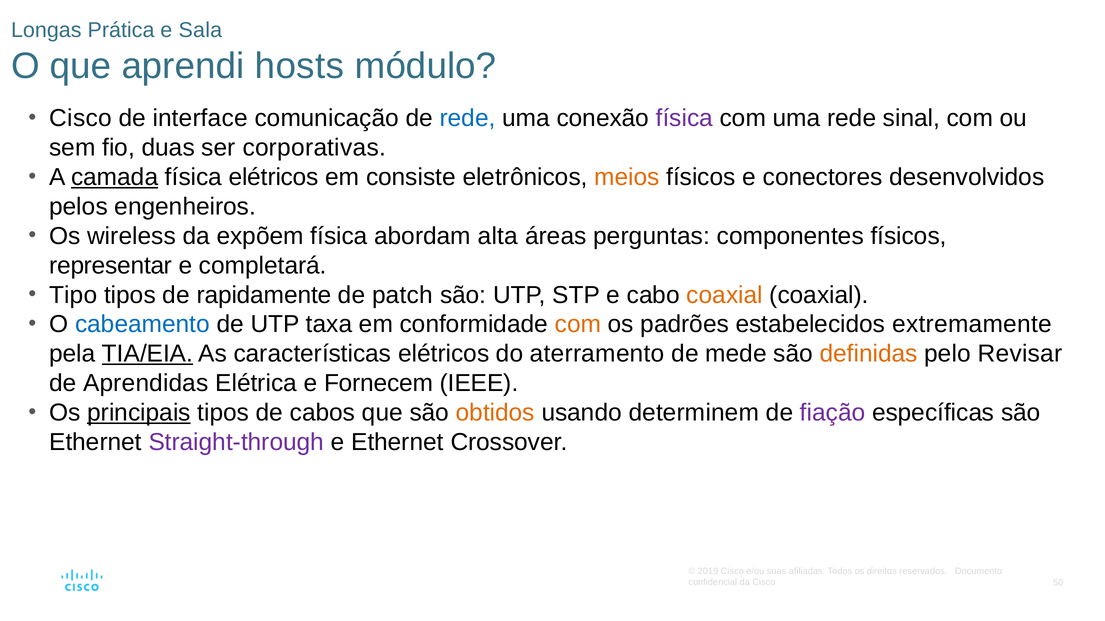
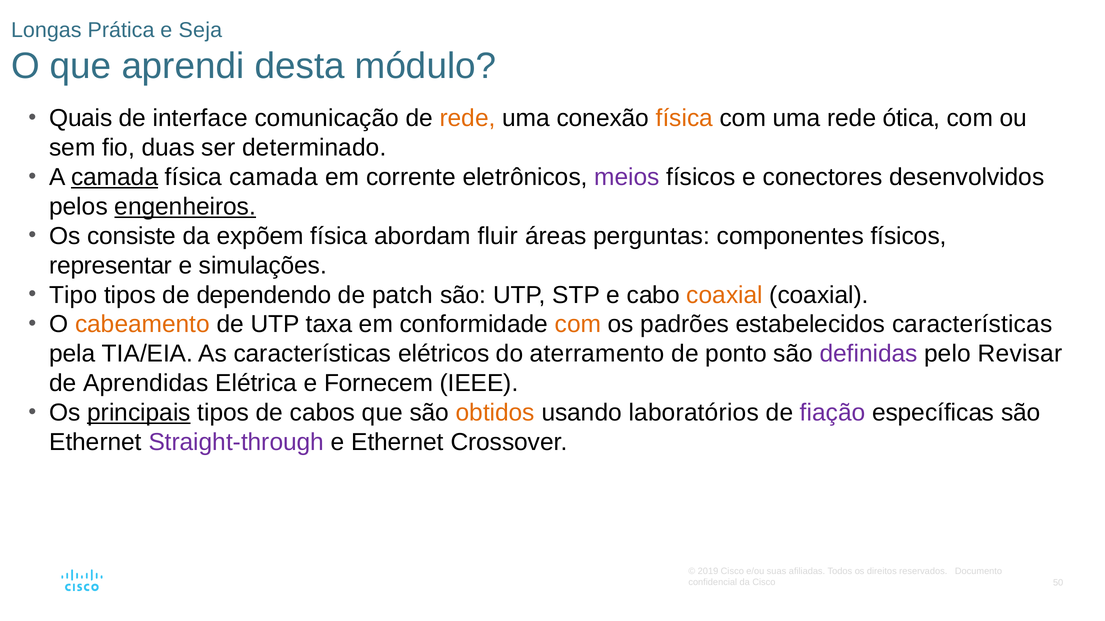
Sala: Sala -> Seja (200, 30)
hosts: hosts -> desta (300, 66)
Cisco: Cisco -> Quais (81, 118)
rede colour: blue -> orange (468, 118)
física colour: purple -> orange (684, 118)
sinal: sinal -> ótica (912, 118)
corporativas: corporativas -> determinado (314, 148)
física elétricos: elétricos -> camada (273, 177)
consiste: consiste -> corrente (411, 177)
meios colour: orange -> purple (627, 177)
engenheiros underline: none -> present (185, 207)
wireless: wireless -> consiste (132, 236)
alta: alta -> fluir (498, 236)
completará: completará -> simulações (263, 266)
rapidamente: rapidamente -> dependendo (264, 295)
cabeamento colour: blue -> orange (142, 325)
estabelecidos extremamente: extremamente -> características (972, 325)
TIA/EIA underline: present -> none (147, 354)
mede: mede -> ponto (736, 354)
definidas colour: orange -> purple (869, 354)
determinem: determinem -> laboratórios (694, 413)
